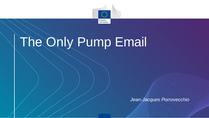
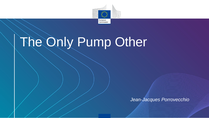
Email: Email -> Other (131, 42)
